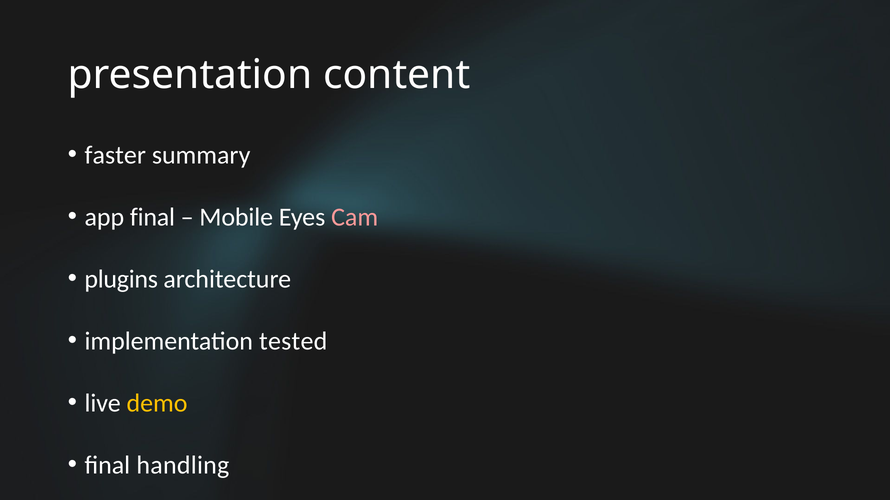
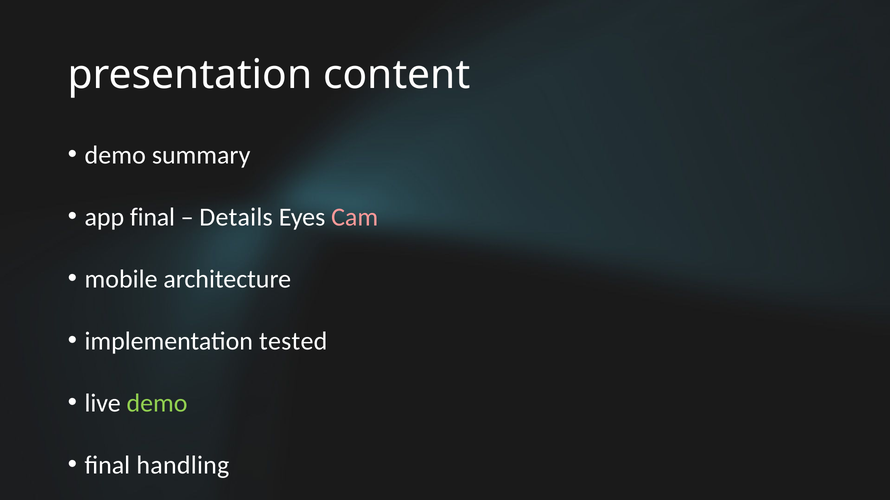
faster: faster -> demo (115, 155)
Mobile: Mobile -> Details (236, 217)
plugins: plugins -> mobile (121, 280)
demo colour: yellow -> light green (157, 404)
